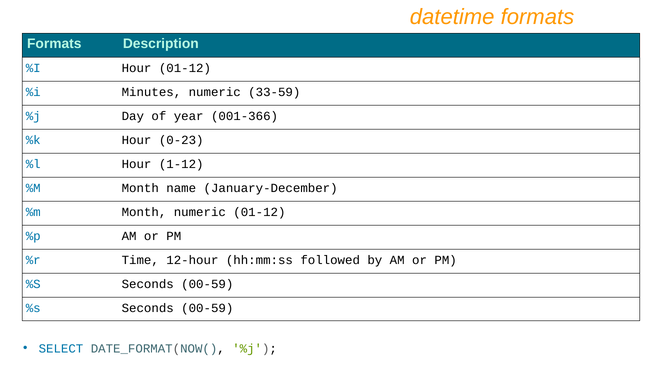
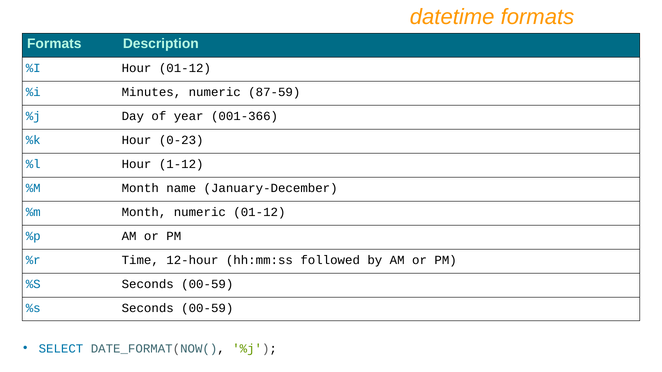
33-59: 33-59 -> 87-59 (274, 92)
